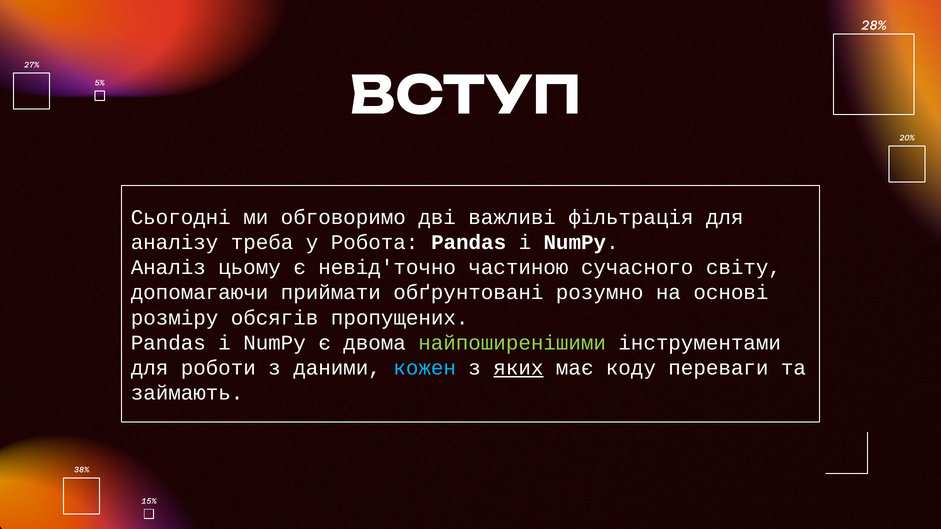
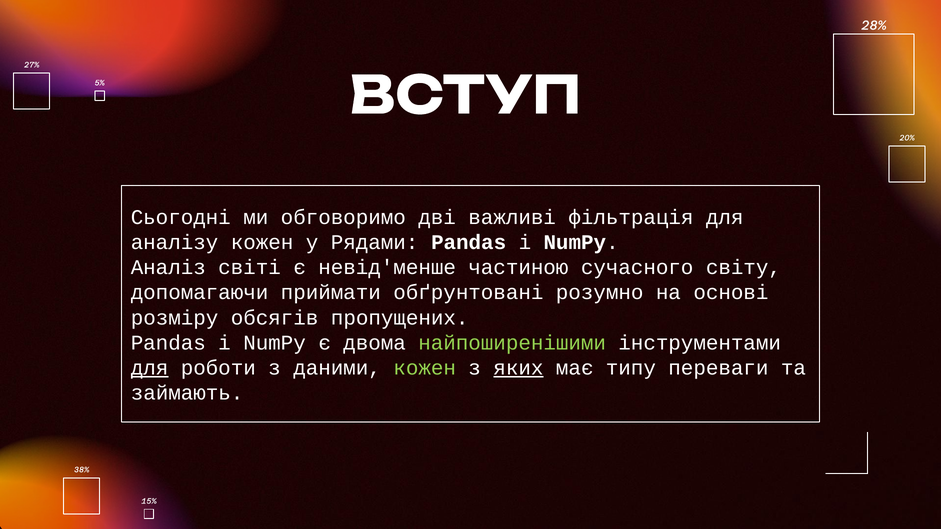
аналізу треба: треба -> кожен (262, 243)
Робота: Робота -> Рядами (375, 243)
цьому: цьому -> світі (250, 268)
невід'точно: невід'точно -> невід'менше (387, 268)
для underline: none -> present (150, 368)
кожен colour: light blue -> light green (425, 368)
коду: коду -> типу (631, 368)
